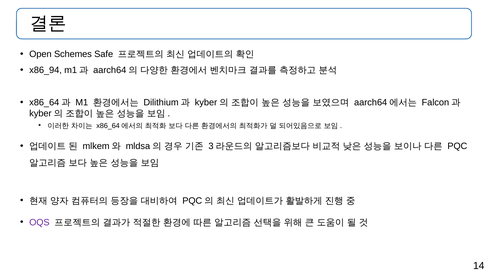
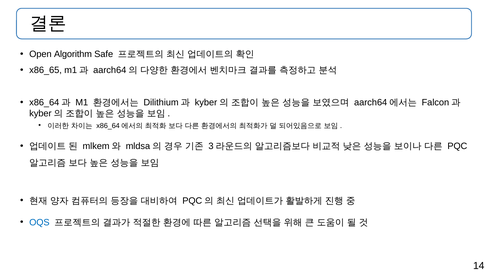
Schemes: Schemes -> Algorithm (73, 54)
x86_94: x86_94 -> x86_65 (46, 70)
OQS colour: purple -> blue (39, 222)
